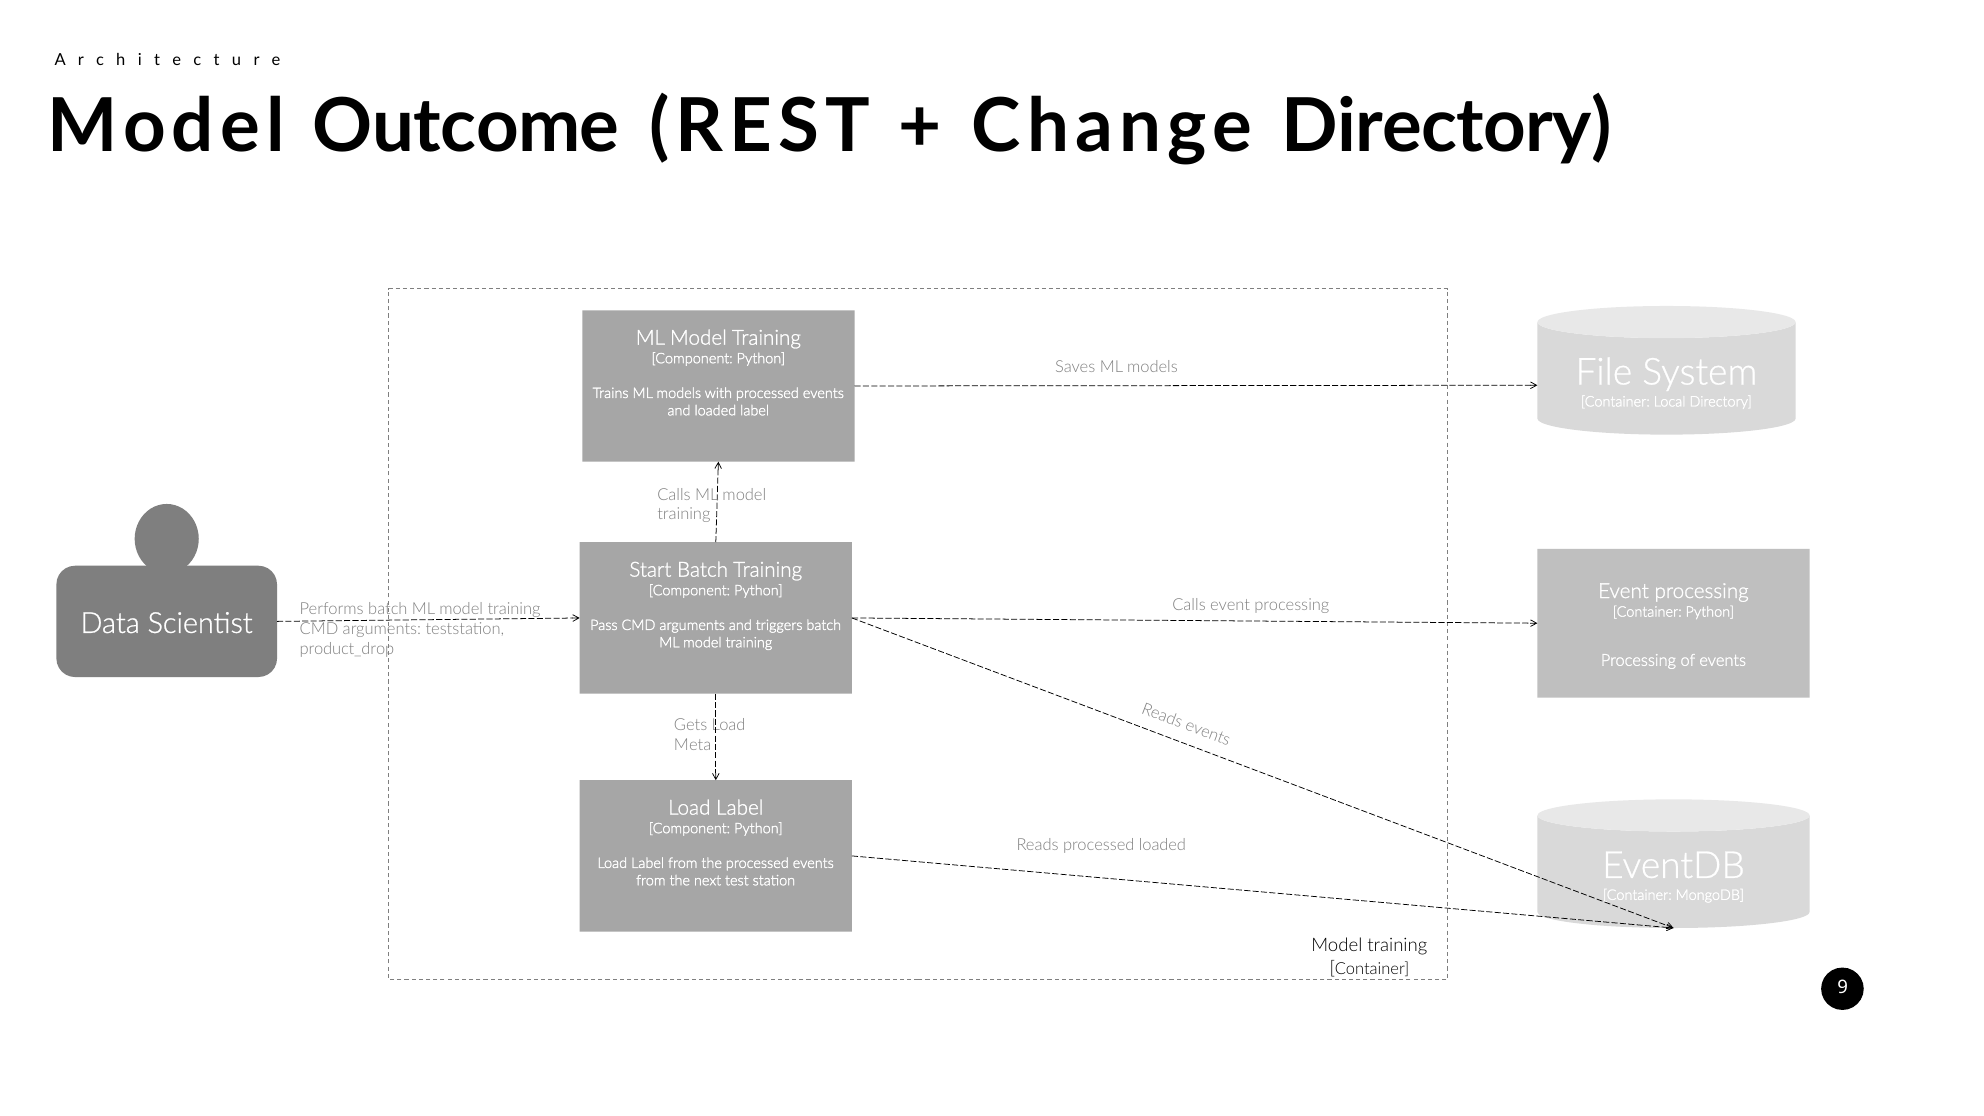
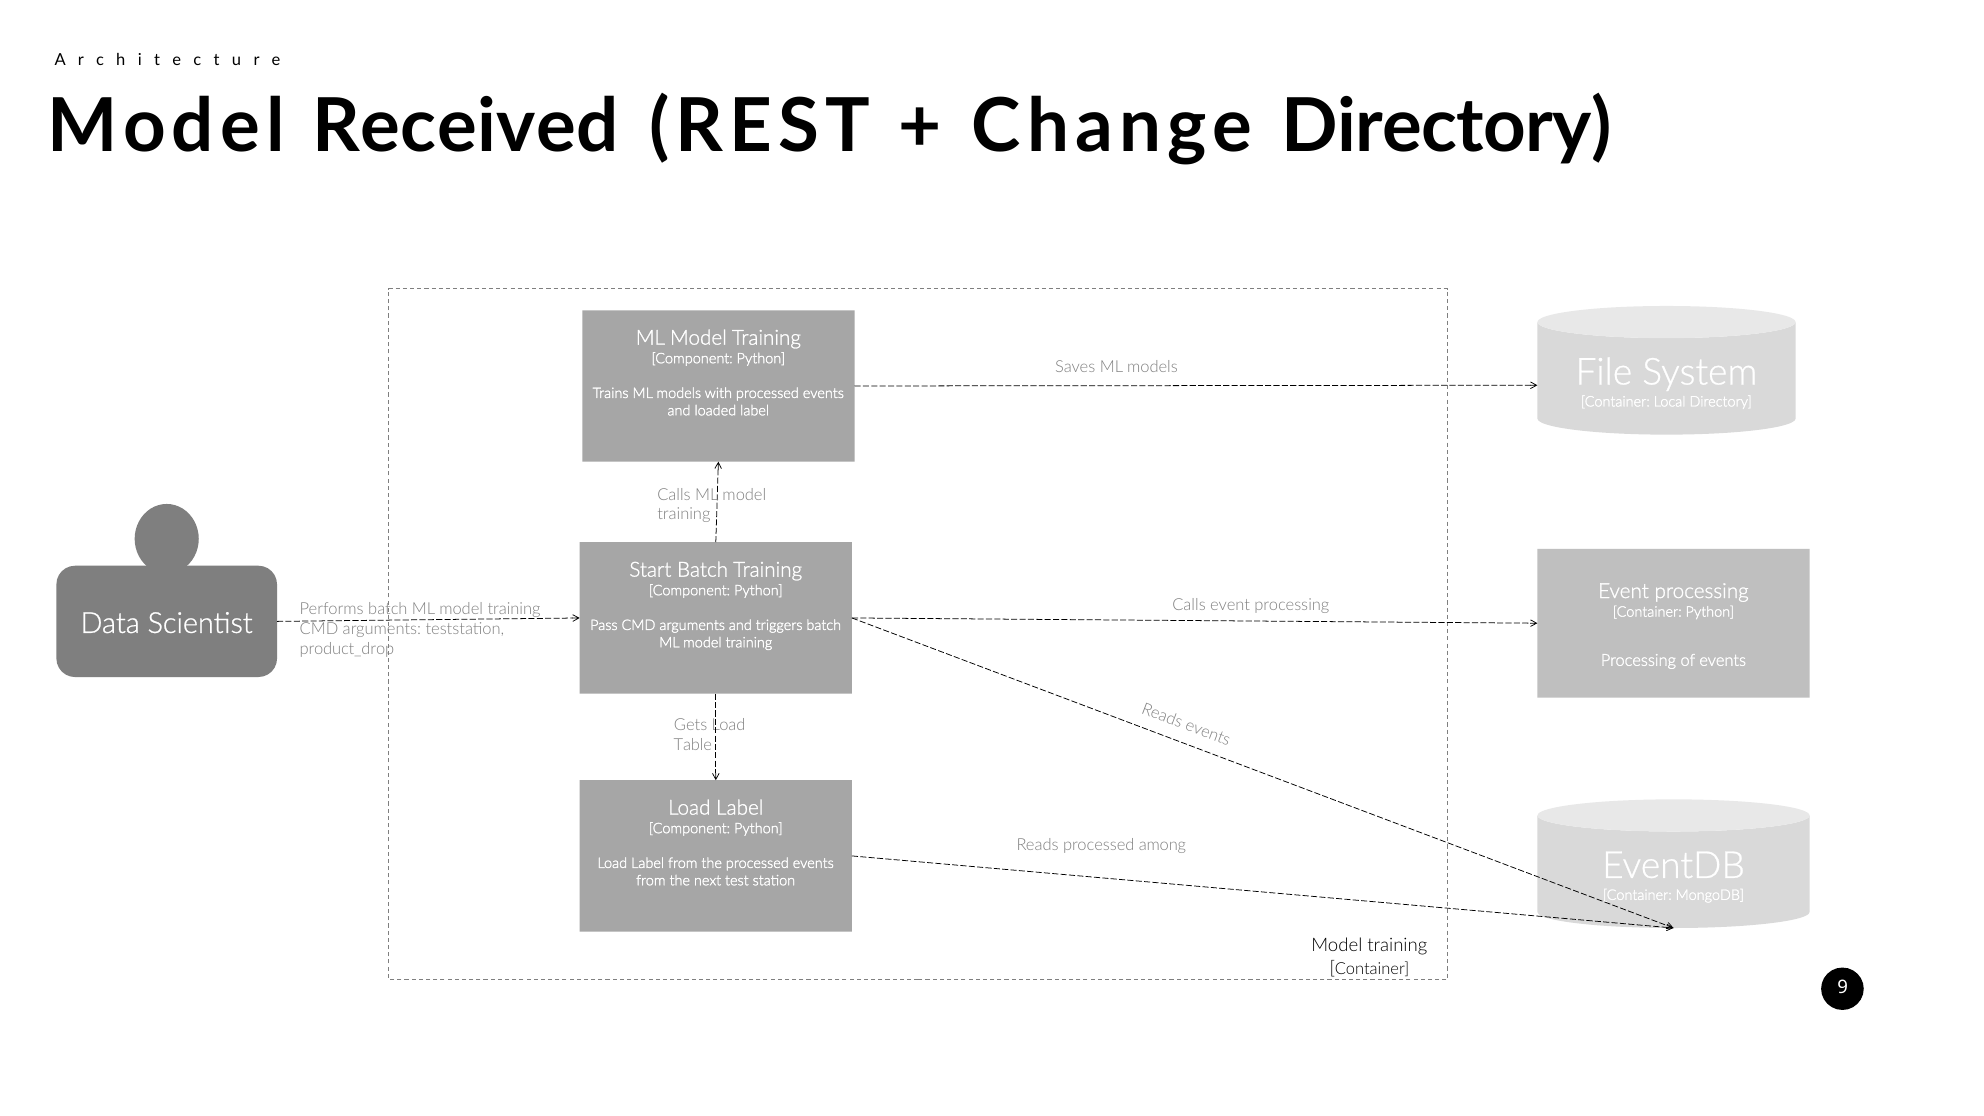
Outcome: Outcome -> Received (466, 127)
Meta: Meta -> Table (693, 745)
processed loaded: loaded -> among (1162, 845)
